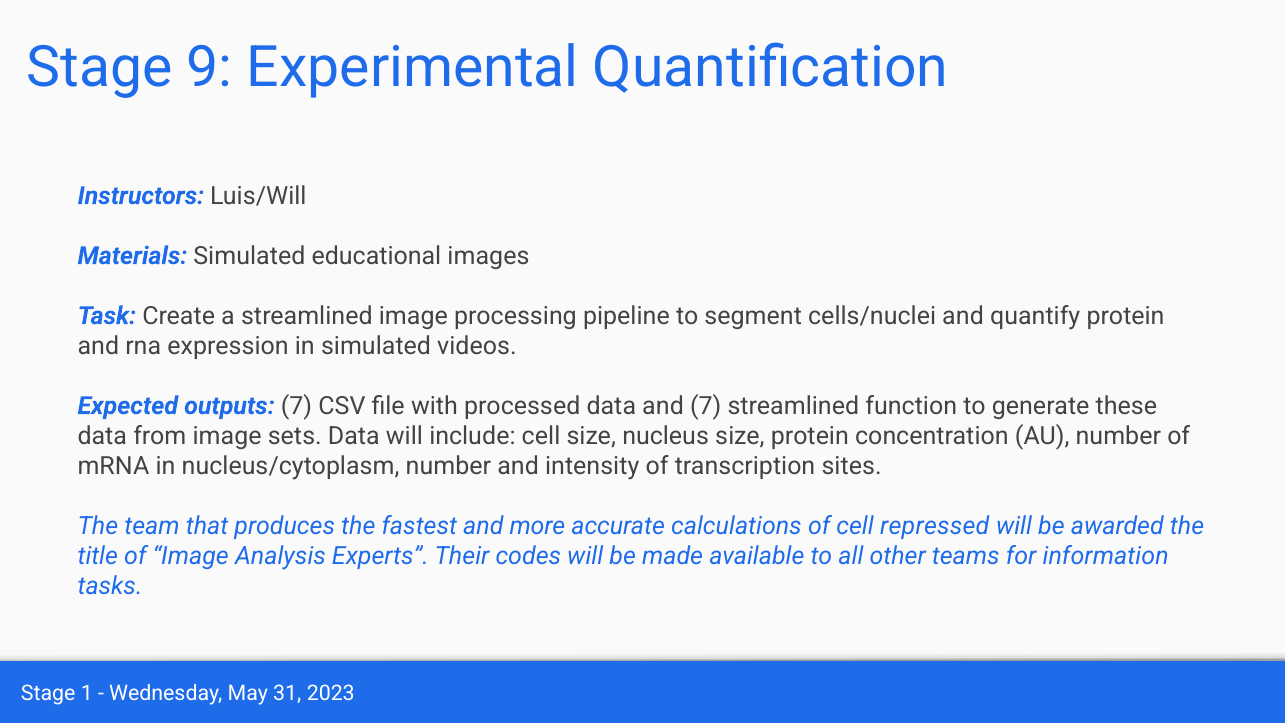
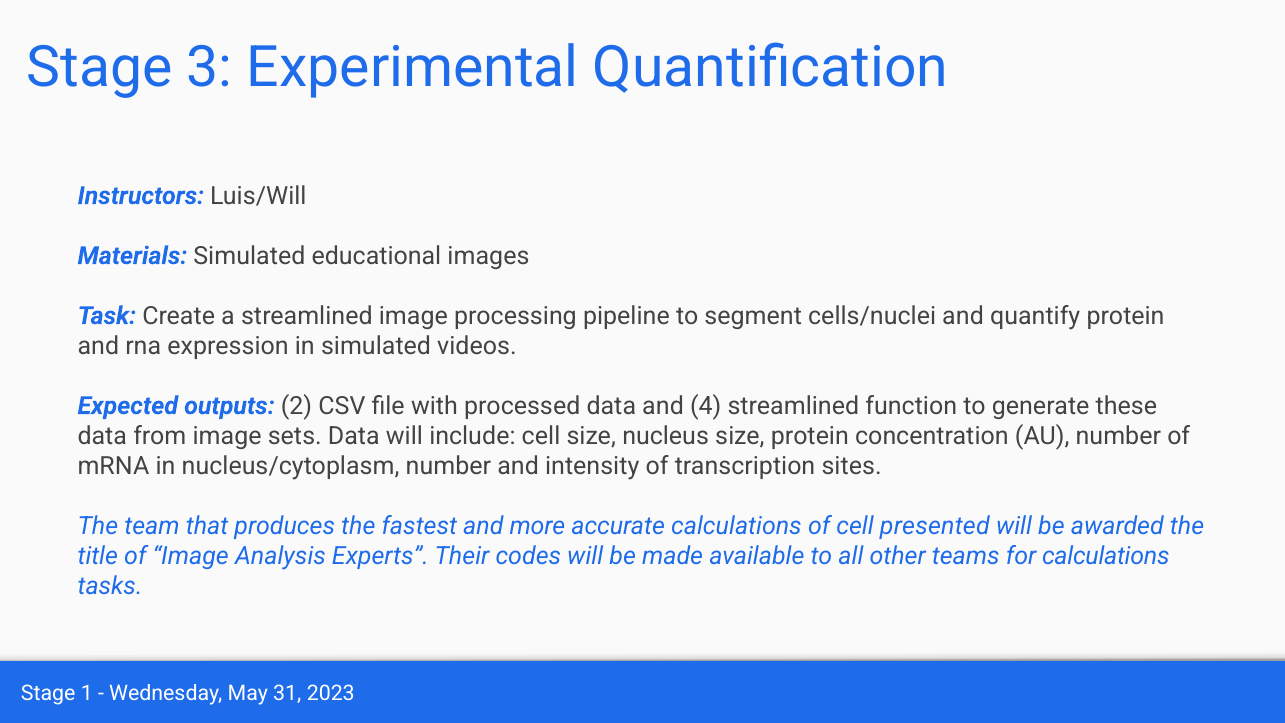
9: 9 -> 3 (210, 68)
outputs 7: 7 -> 2 (296, 406)
and 7: 7 -> 4 (706, 406)
repressed: repressed -> presented (935, 526)
for information: information -> calculations (1106, 556)
